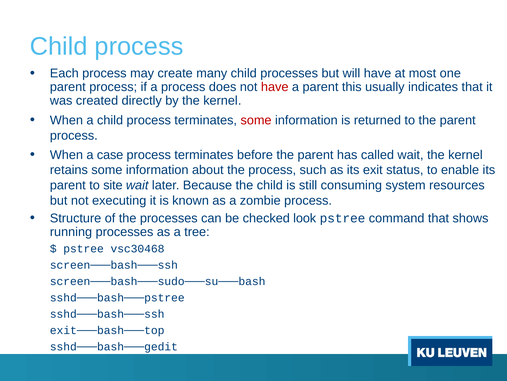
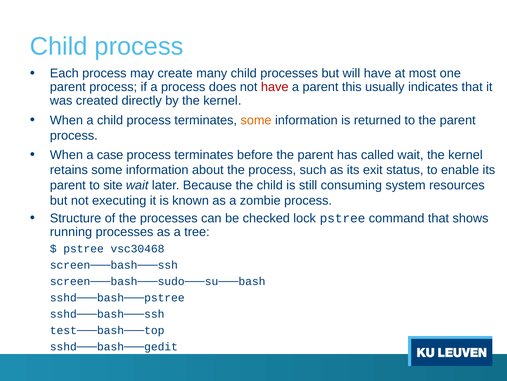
some colour: red -> orange (256, 120)
look: look -> lock (305, 218)
exit───bash───top: exit───bash───top -> test───bash───top (107, 330)
